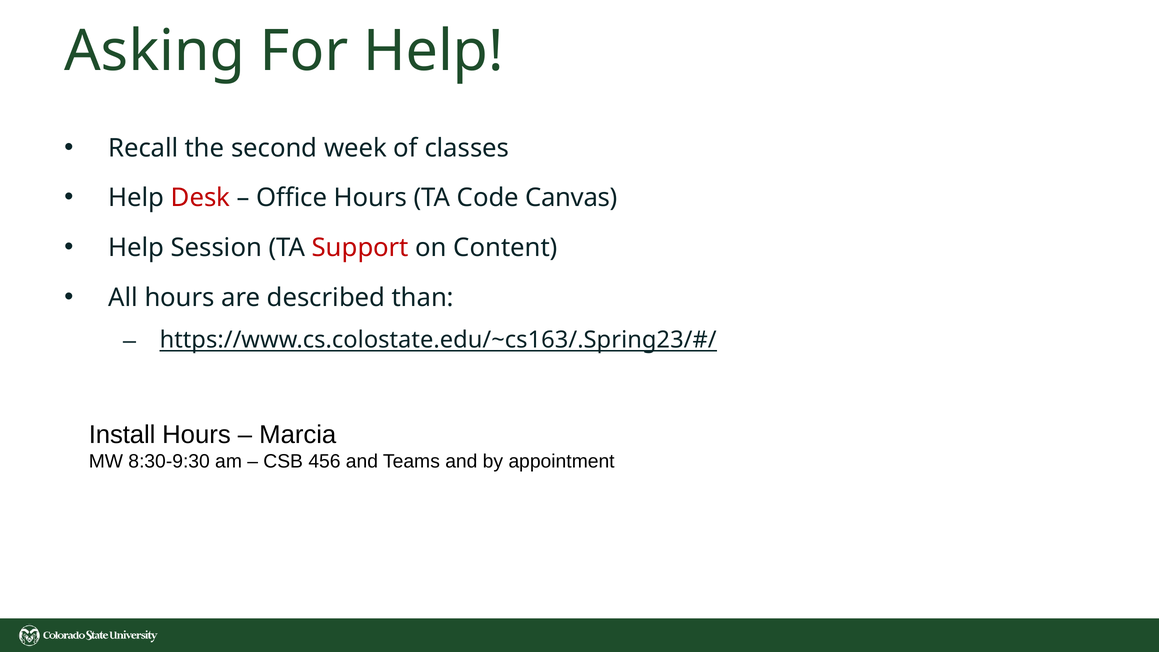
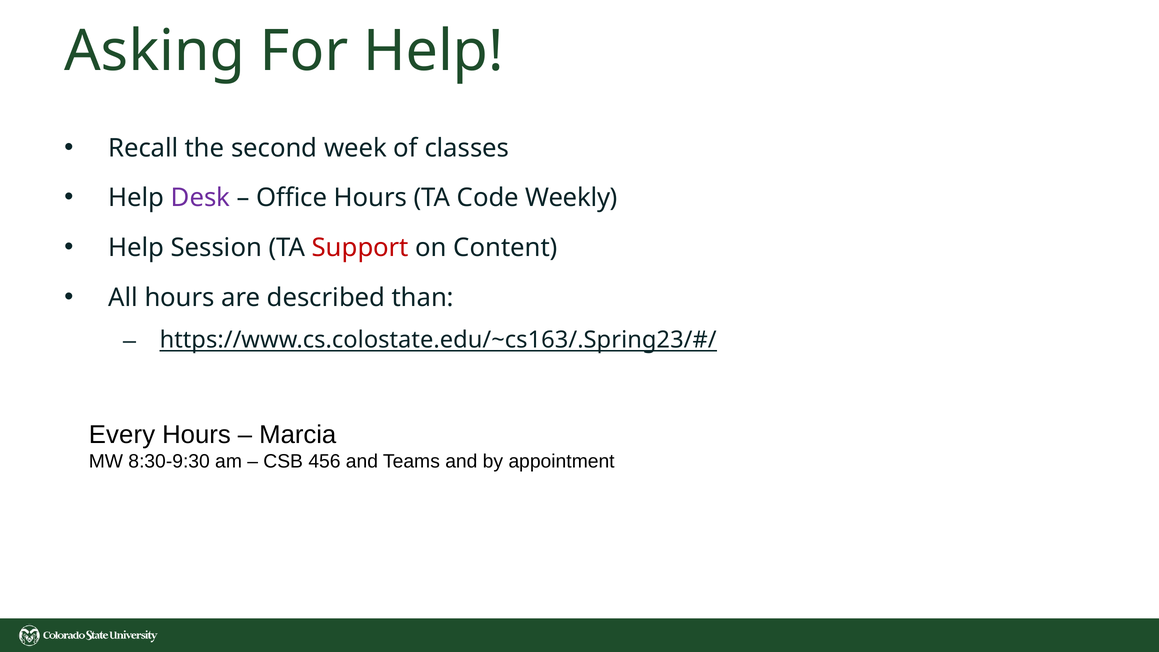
Desk colour: red -> purple (200, 198)
Canvas: Canvas -> Weekly (571, 198)
Install: Install -> Every (122, 435)
